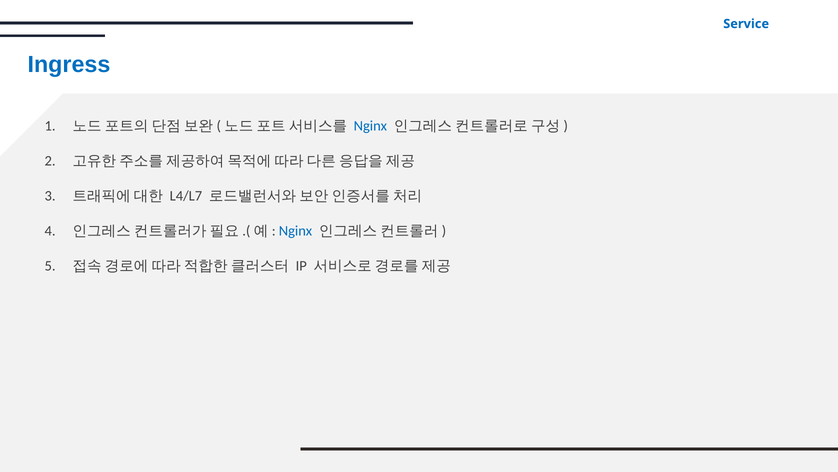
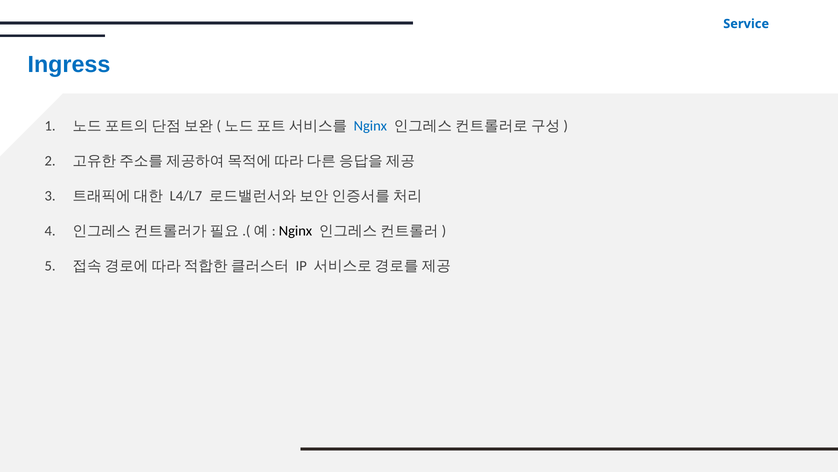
Nginx colour: blue -> black (296, 231)
